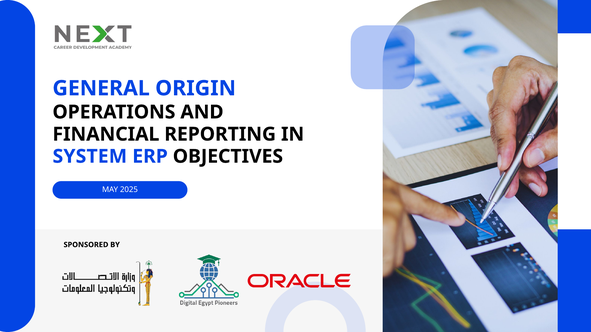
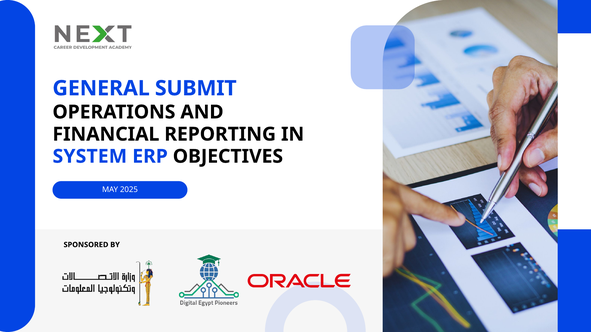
ORIGIN: ORIGIN -> SUBMIT (196, 88)
